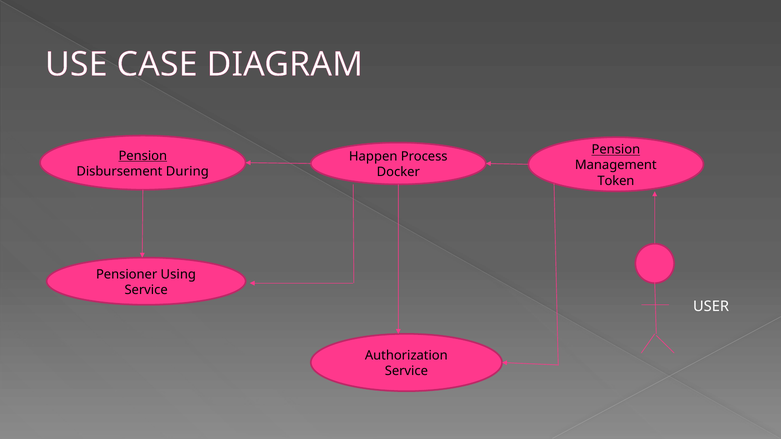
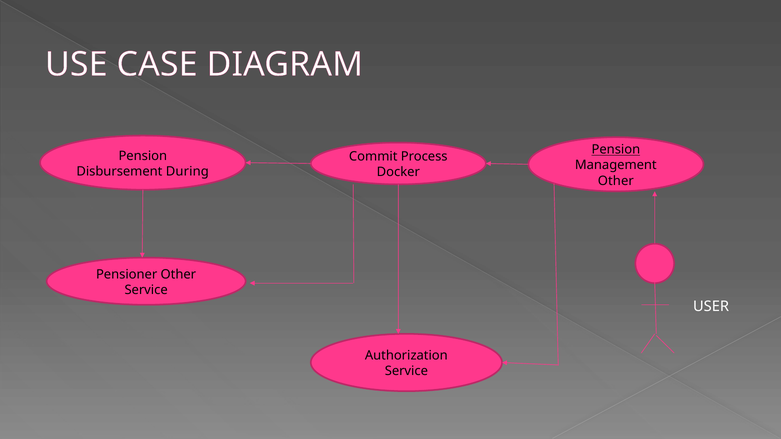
Pension underline: present -> none (143, 156)
Happen: Happen -> Commit (373, 157)
Token: Token -> Other (616, 181)
Pensioner Using: Using -> Other (178, 274)
